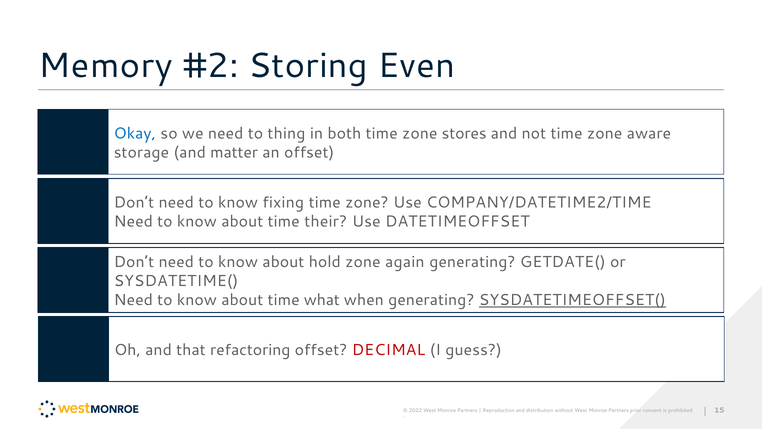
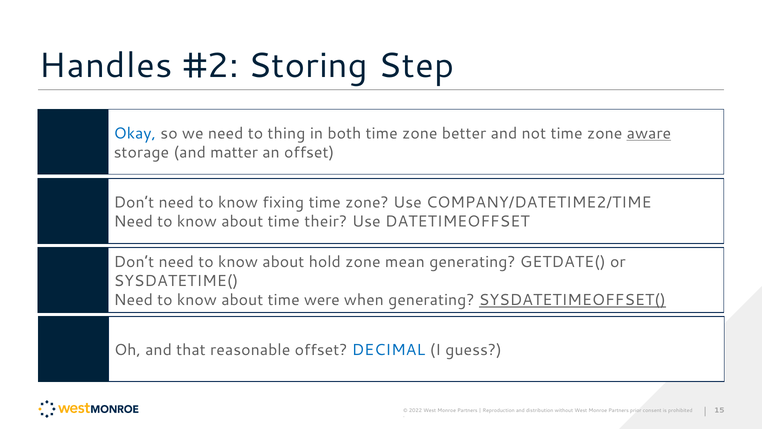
Memory: Memory -> Handles (106, 65)
Even: Even -> Step (416, 65)
stores: stores -> better (464, 133)
aware underline: none -> present (649, 133)
again: again -> mean (405, 262)
what: what -> were (322, 300)
refactoring: refactoring -> reasonable (250, 350)
DECIMAL colour: red -> blue (389, 350)
